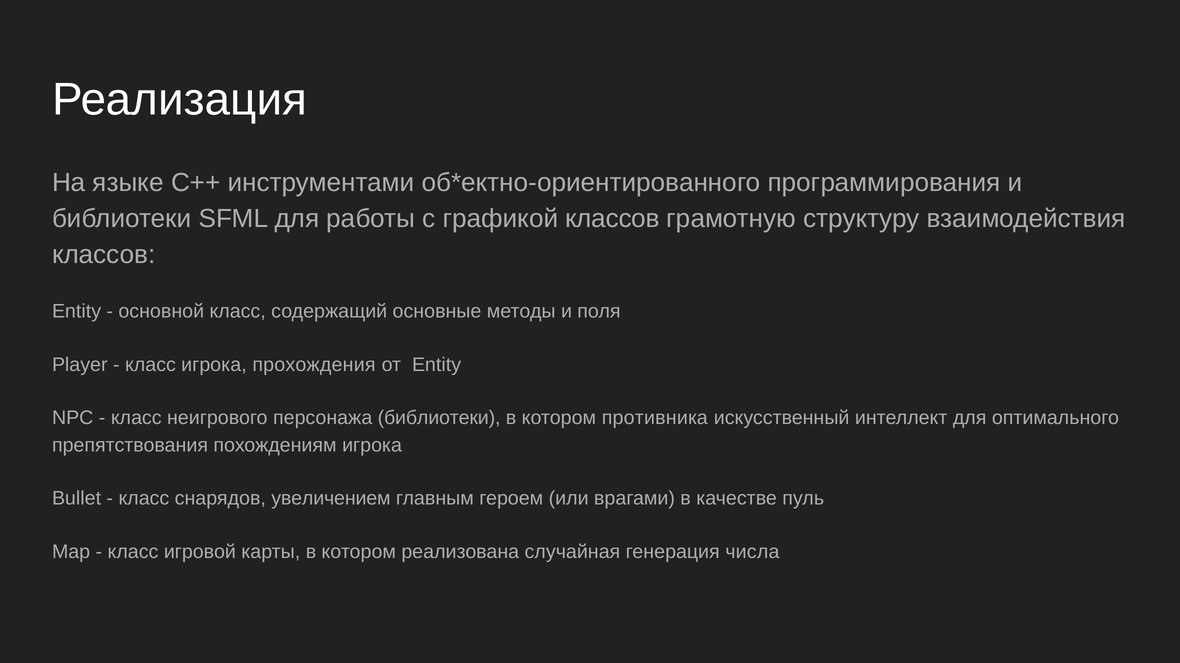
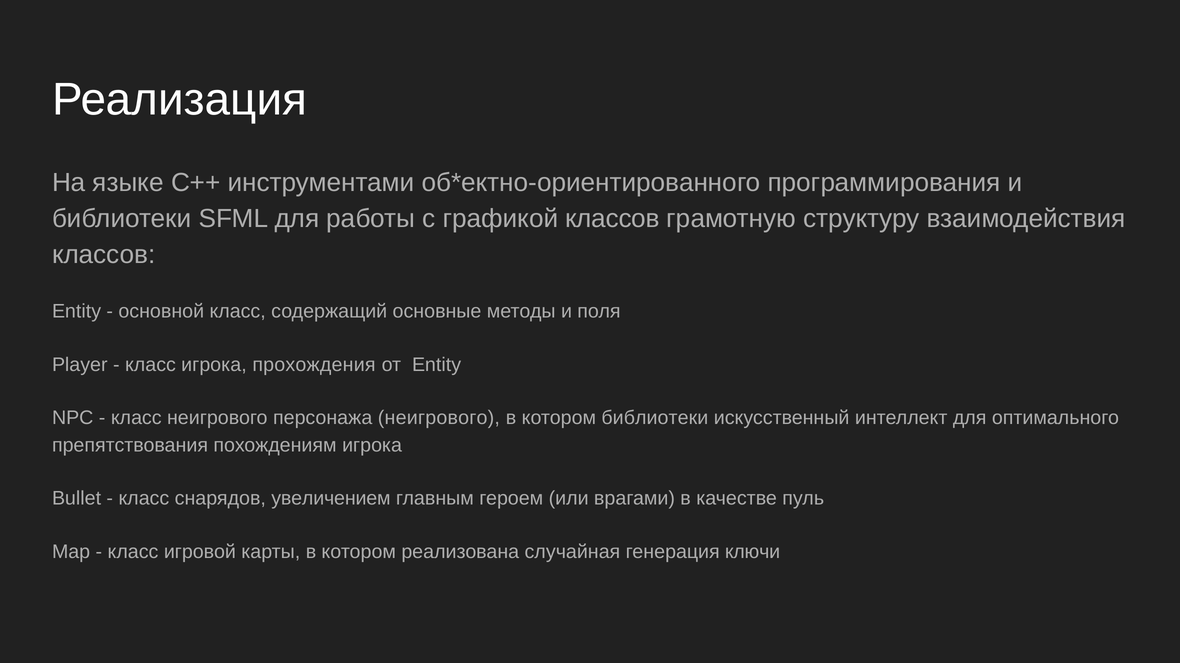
персонажа библиотеки: библиотеки -> неигрового (439, 419)
котором противника: противника -> библиотеки (655, 419)
числа: числа -> ключи (753, 552)
